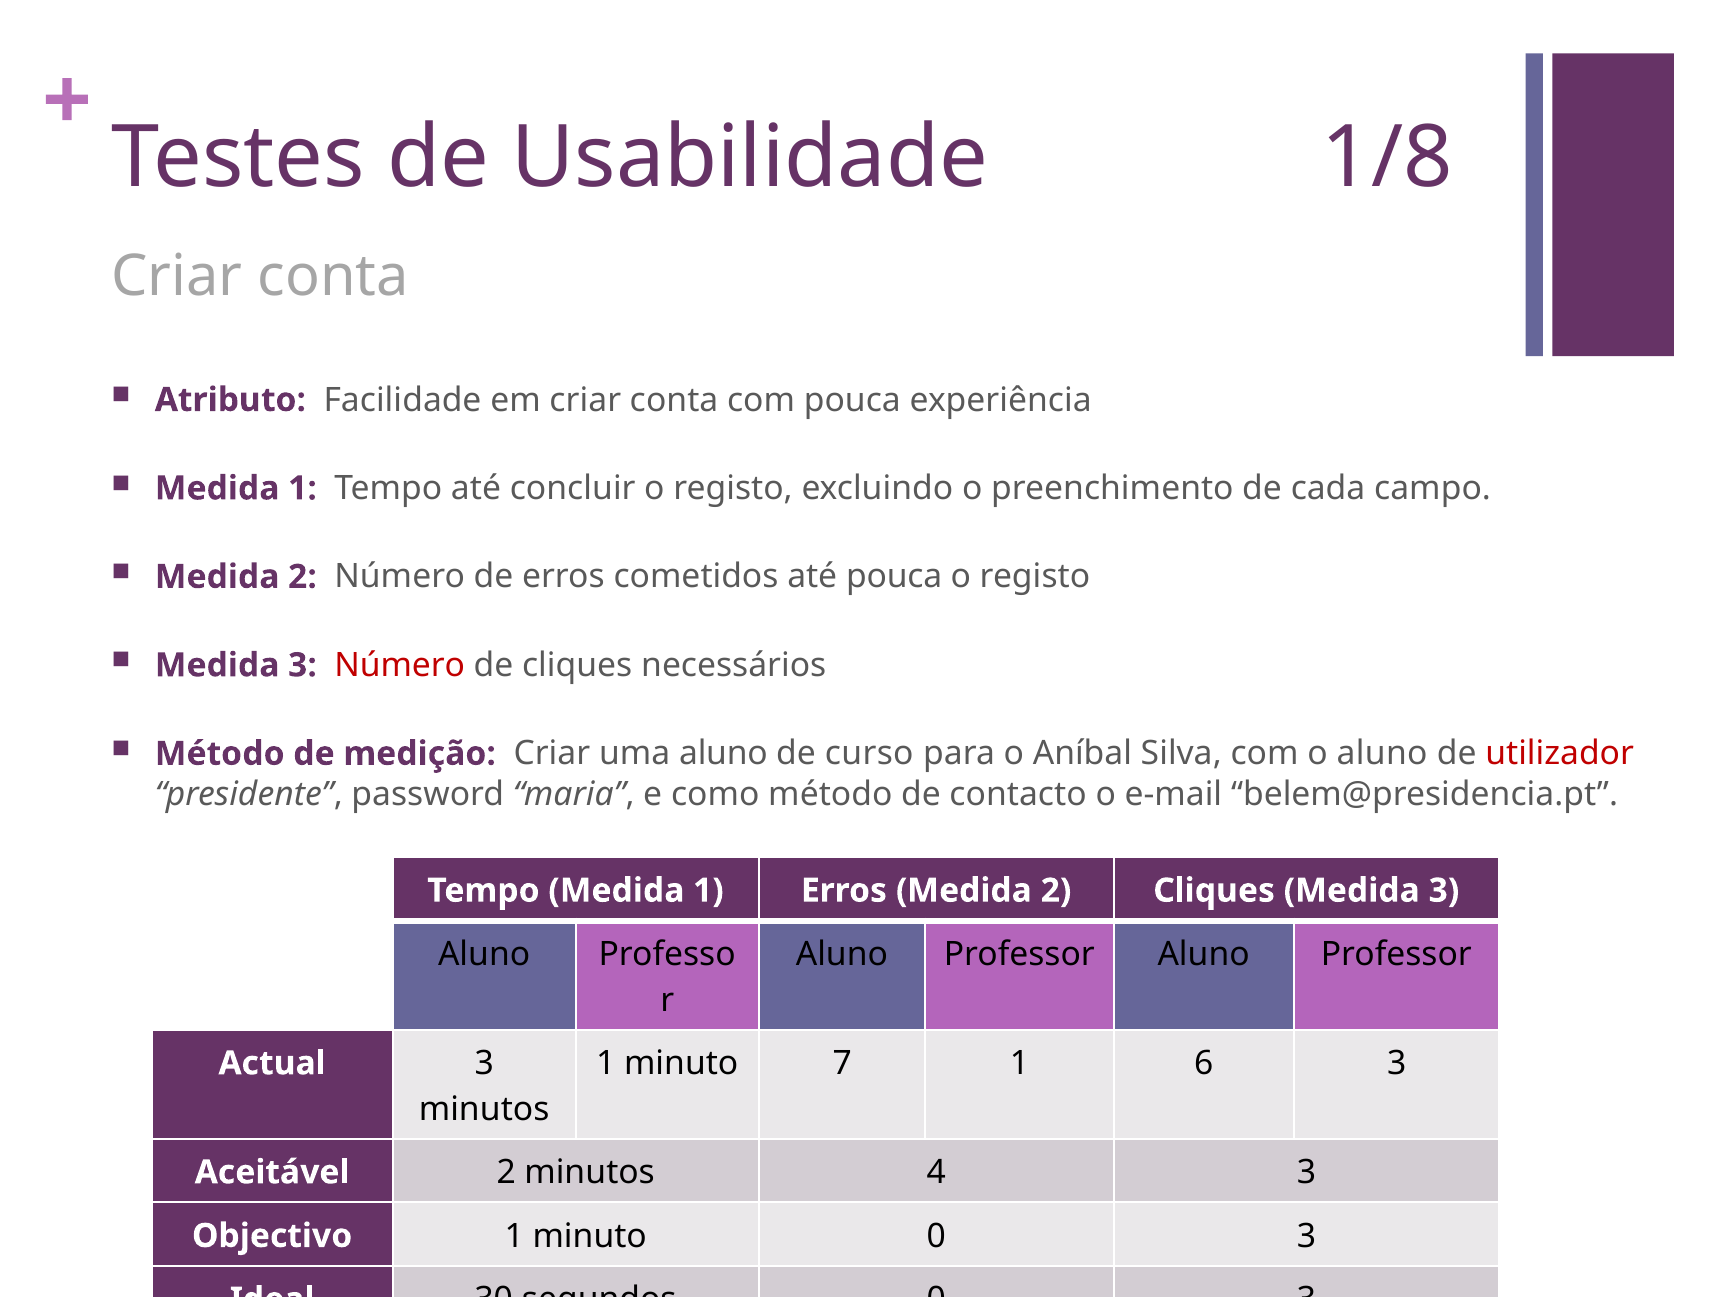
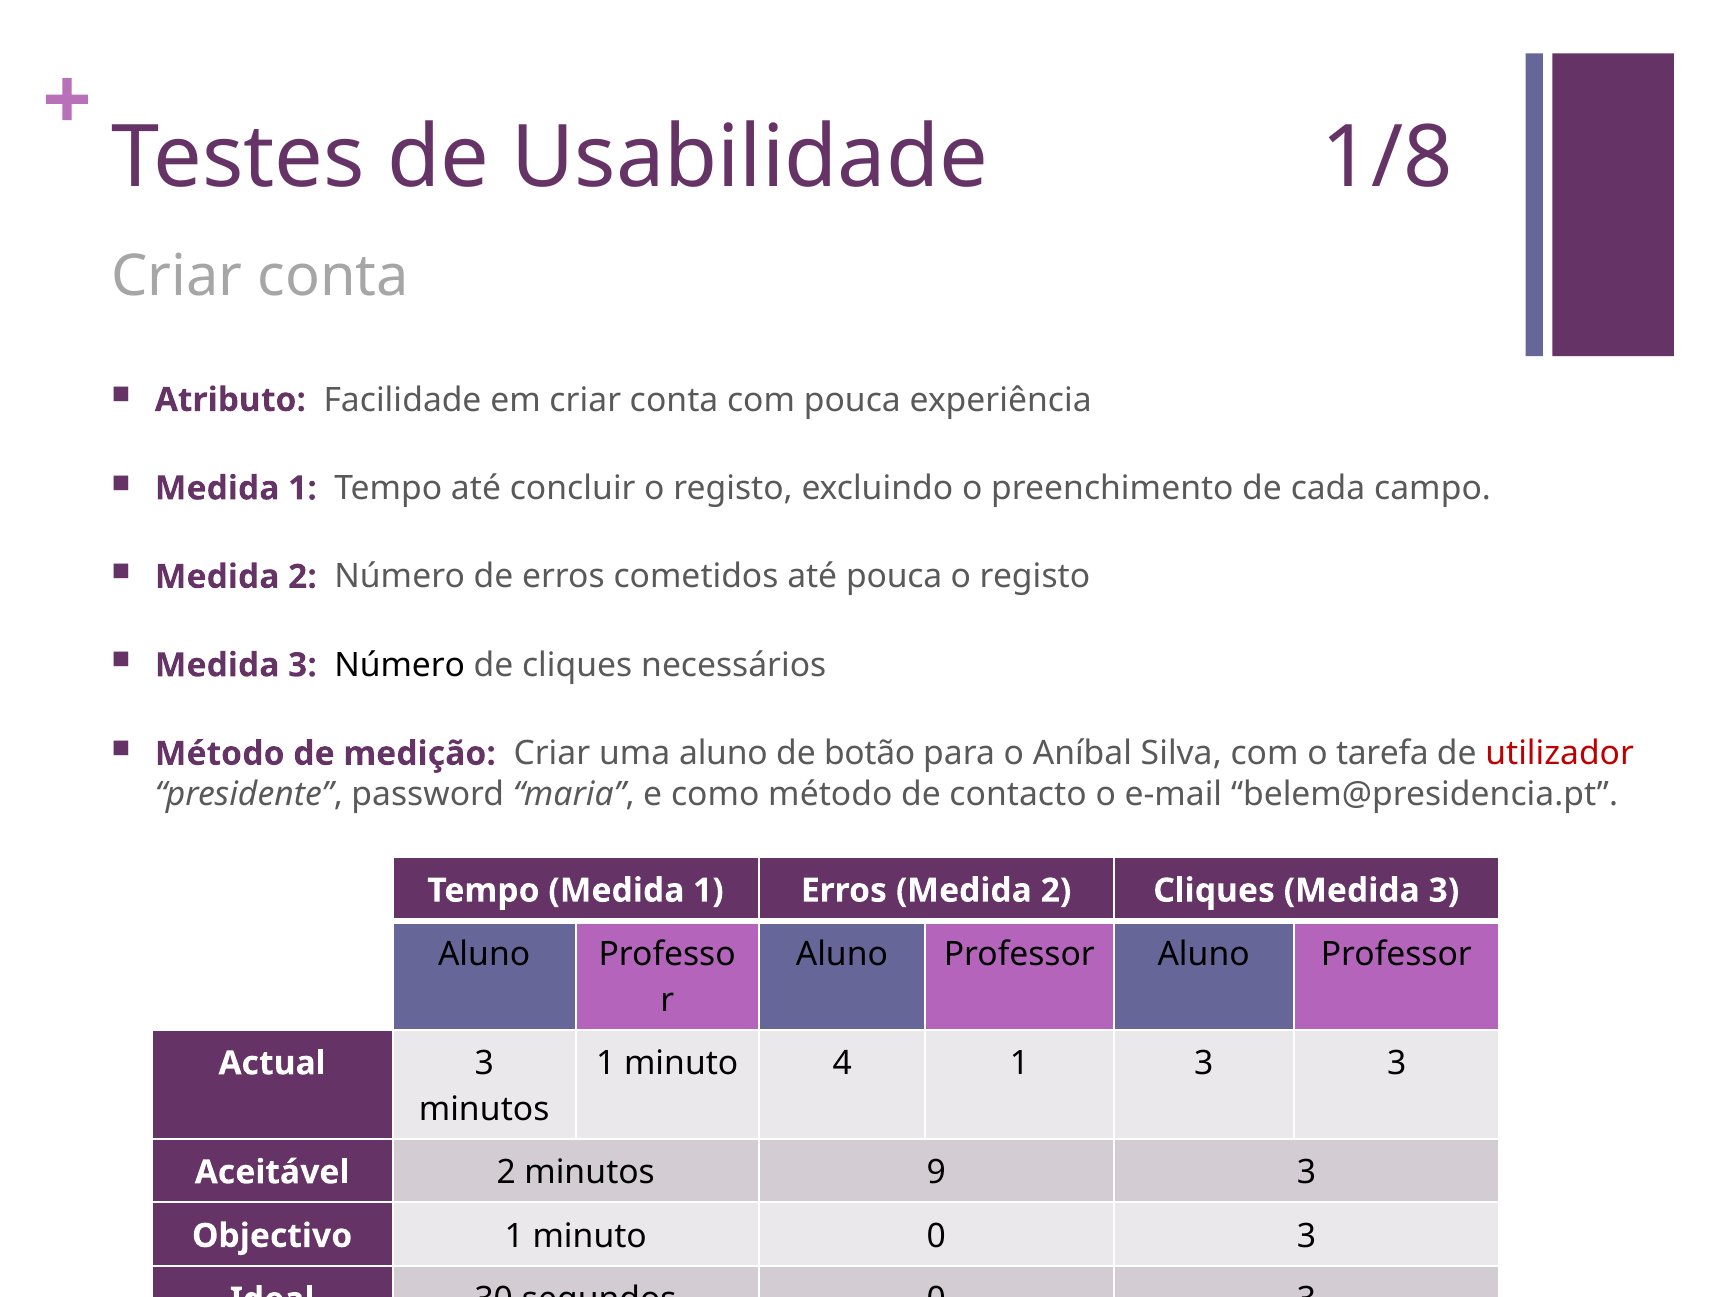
Número colour: red -> black (400, 665)
curso: curso -> botão (870, 754)
o aluno: aluno -> tarefa (1382, 754)
7: 7 -> 4 (842, 1063)
1 6: 6 -> 3 (1204, 1063)
4: 4 -> 9 (936, 1172)
